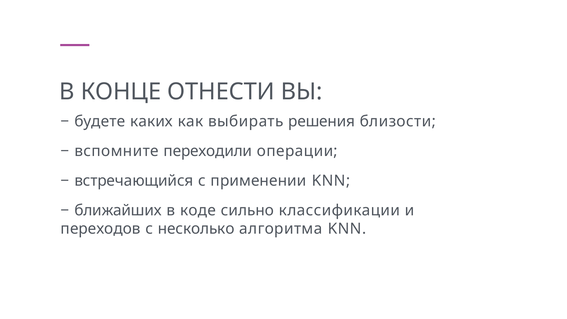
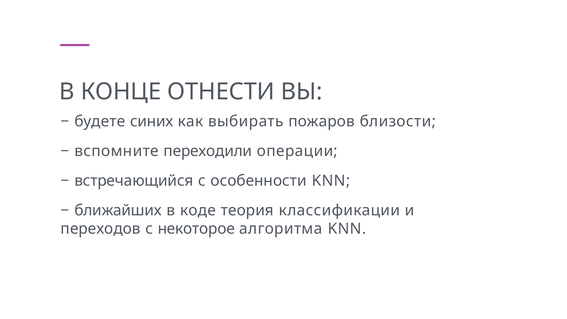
каких: каких -> синих (152, 121)
решения: решения -> пожаров (322, 121)
применении: применении -> особенности (259, 181)
сильно: сильно -> теория (247, 210)
несколько: несколько -> некоторое (196, 229)
